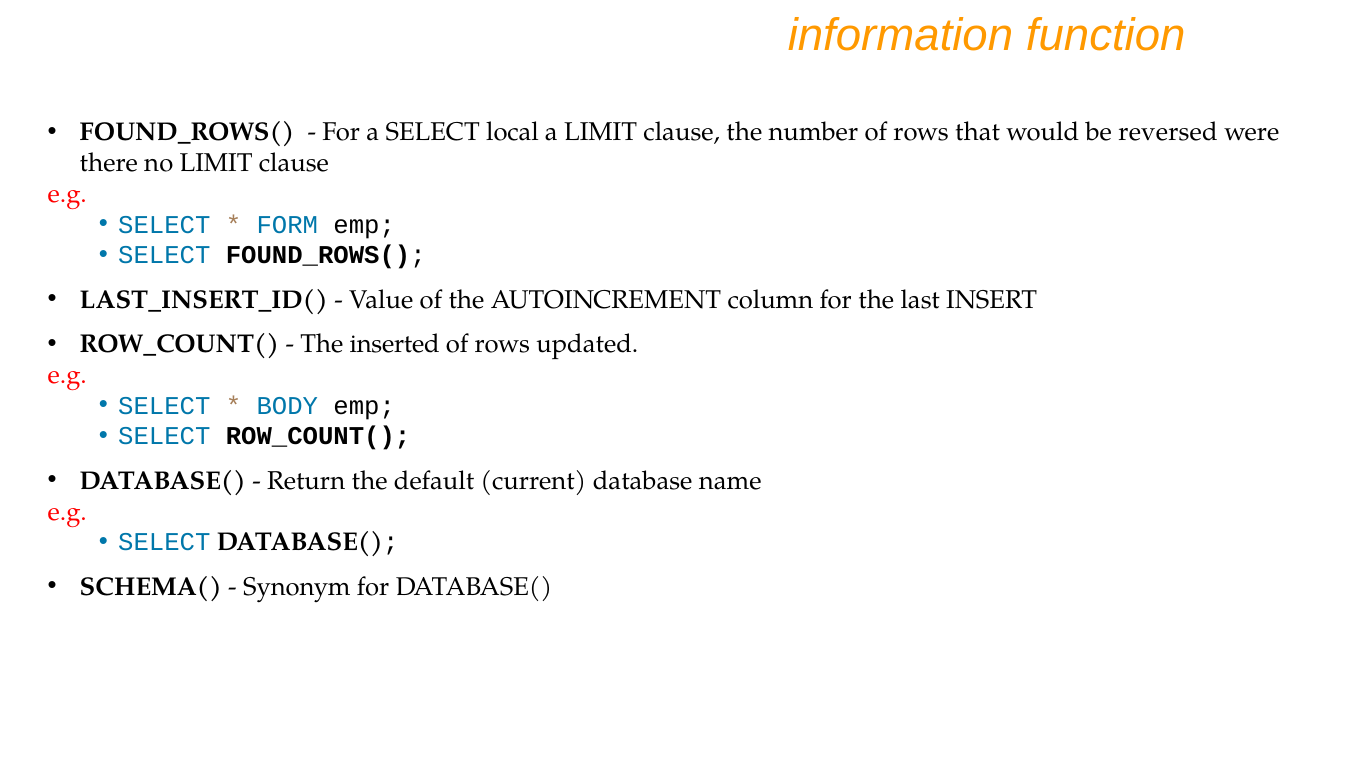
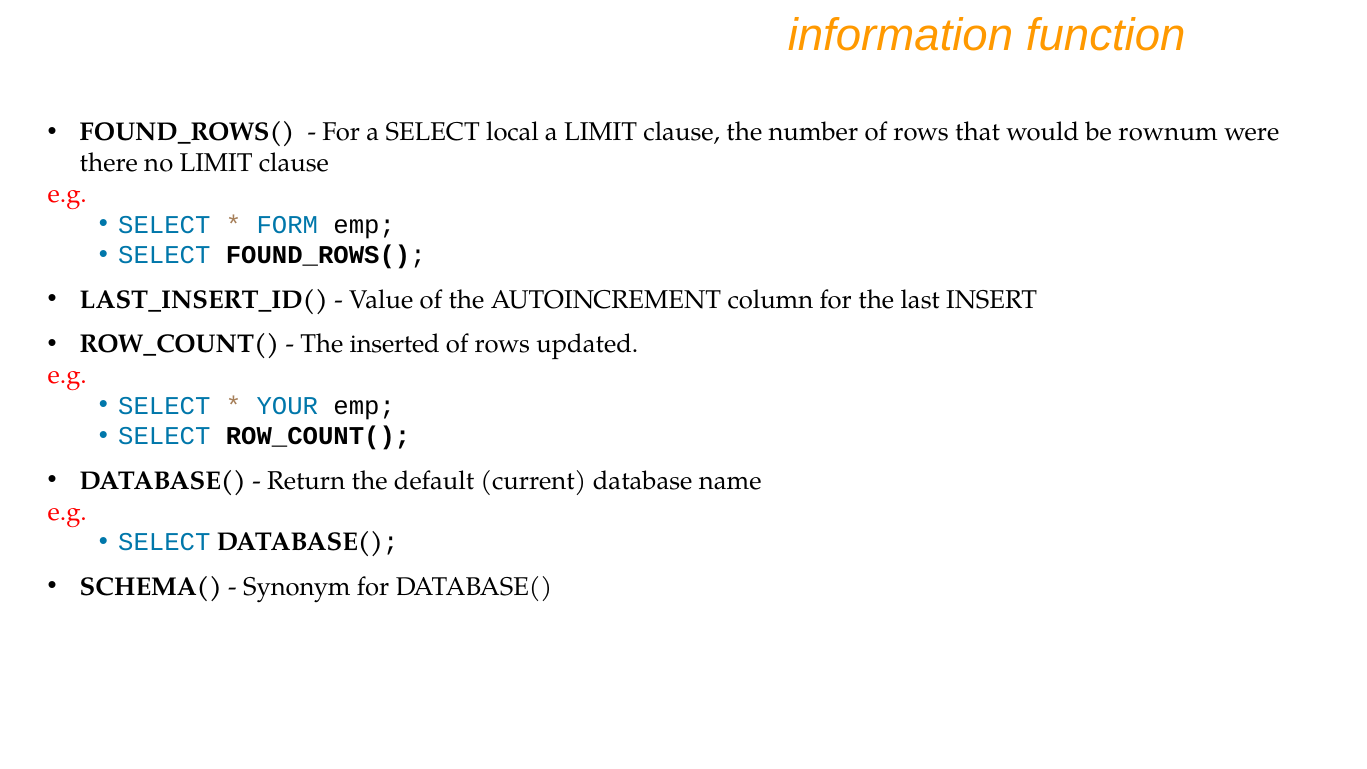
reversed: reversed -> rownum (1168, 132)
BODY: BODY -> YOUR (287, 406)
